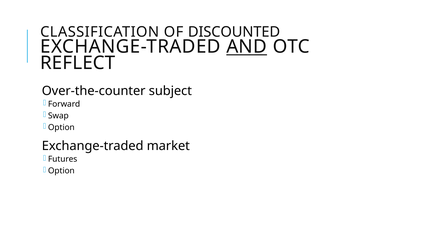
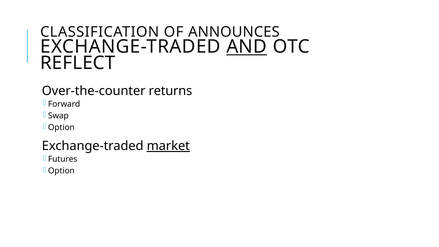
DISCOUNTED: DISCOUNTED -> ANNOUNCES (234, 32)
subject: subject -> returns (170, 91)
market underline: none -> present (168, 146)
